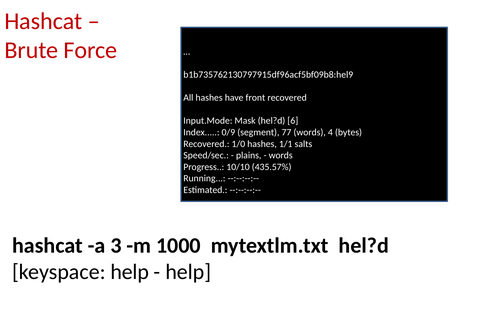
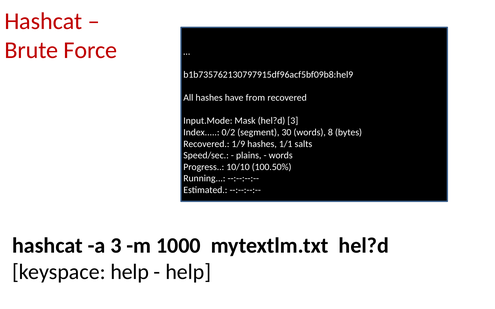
front: front -> from (255, 98)
hel?d 6: 6 -> 3 (293, 121)
0/9: 0/9 -> 0/2 (228, 132)
77: 77 -> 30 (286, 132)
4: 4 -> 8 (330, 132)
1/0: 1/0 -> 1/9 (238, 144)
435.57%: 435.57% -> 100.50% (272, 167)
